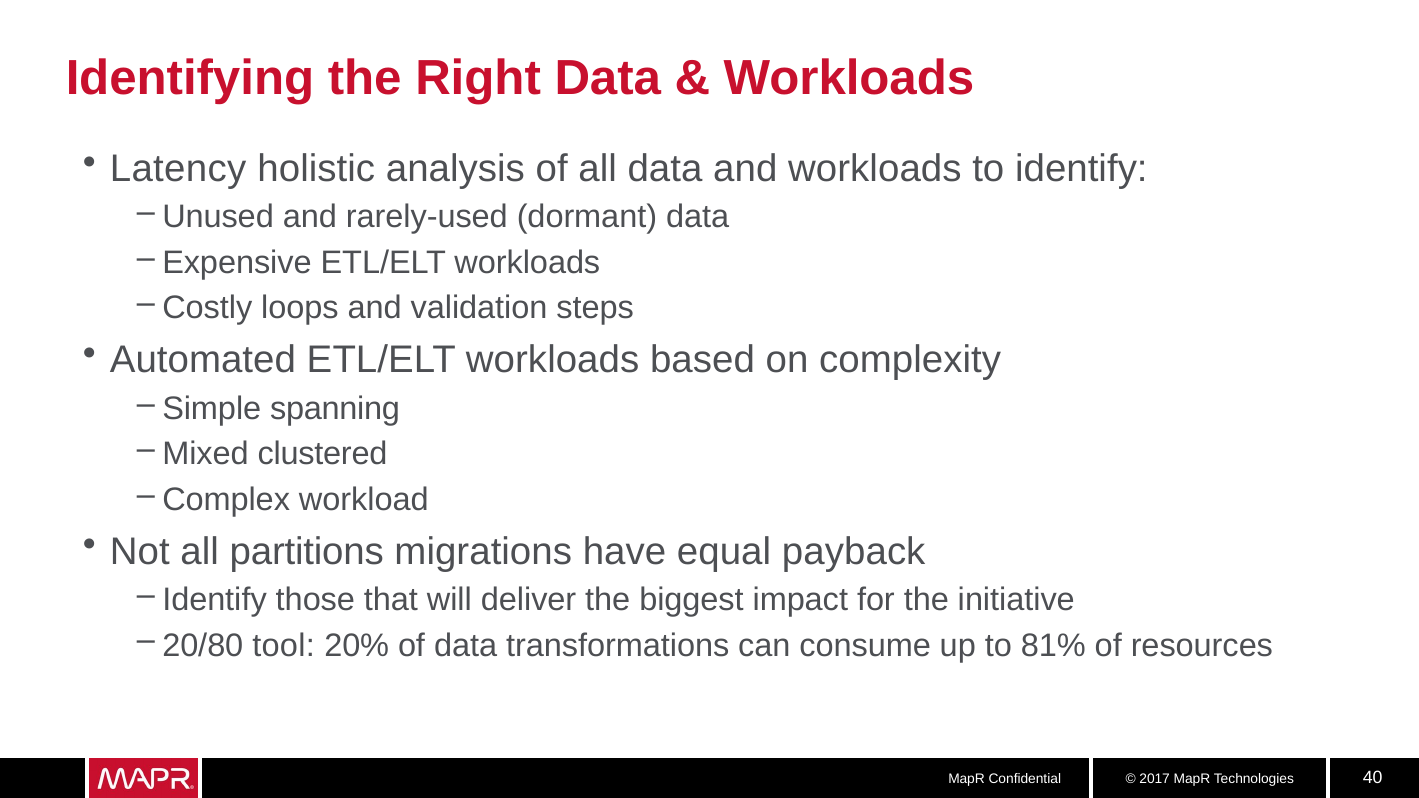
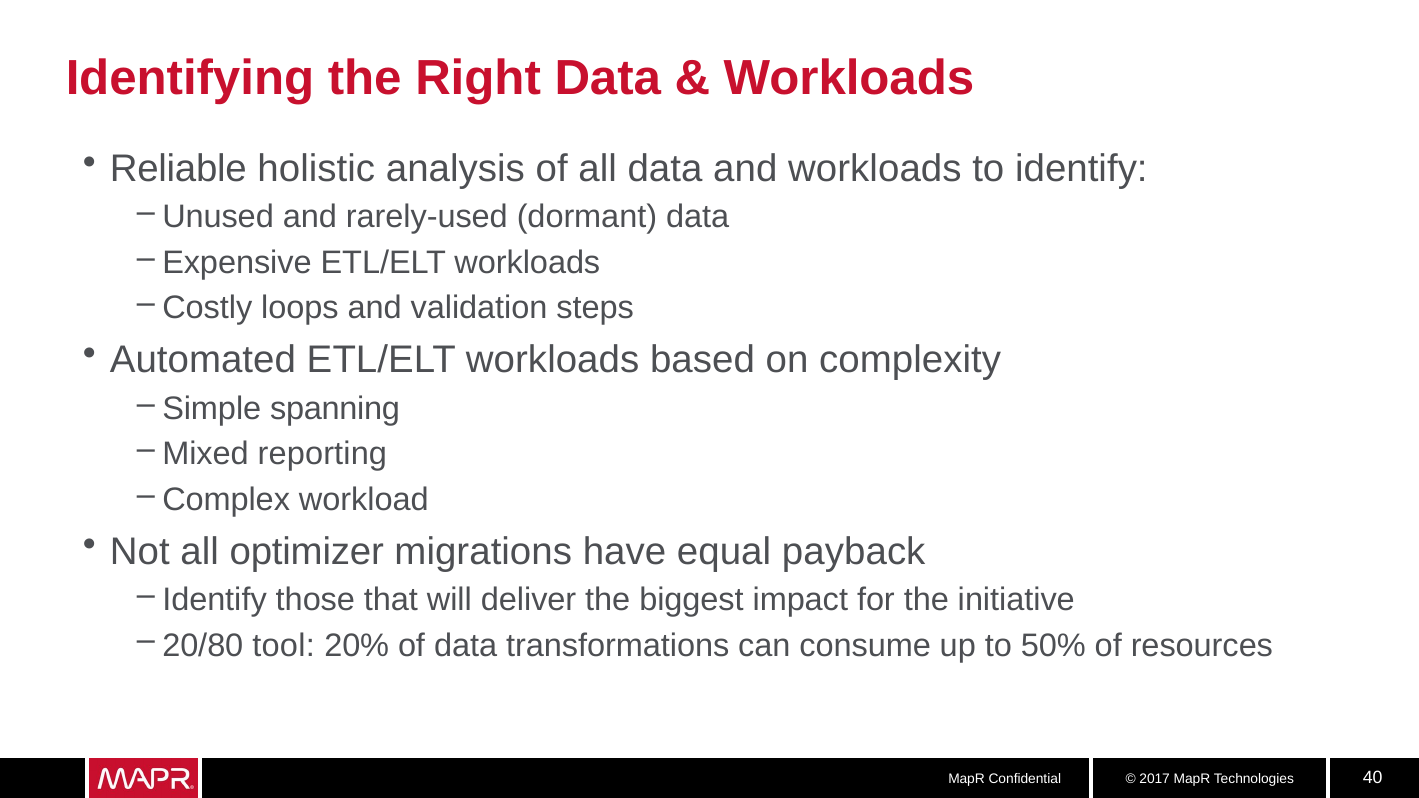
Latency: Latency -> Reliable (178, 169)
clustered: clustered -> reporting (322, 454)
partitions: partitions -> optimizer (307, 552)
81%: 81% -> 50% (1053, 646)
